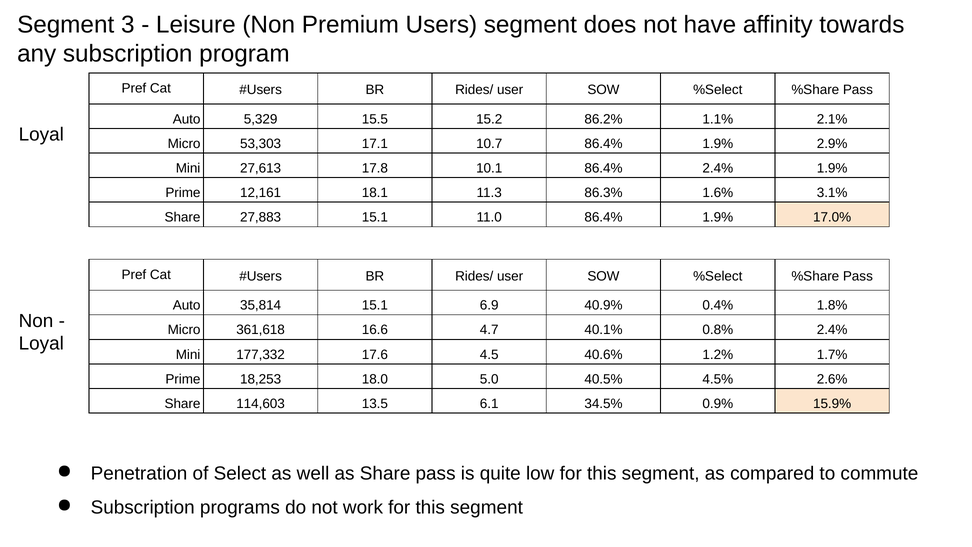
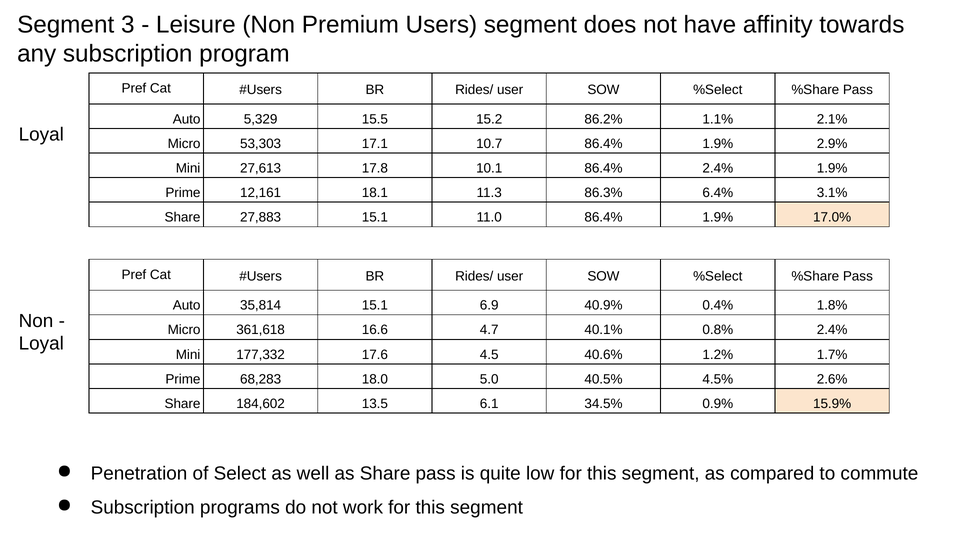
1.6%: 1.6% -> 6.4% (718, 193)
18,253: 18,253 -> 68,283 (261, 379)
114,603: 114,603 -> 184,602 (261, 404)
